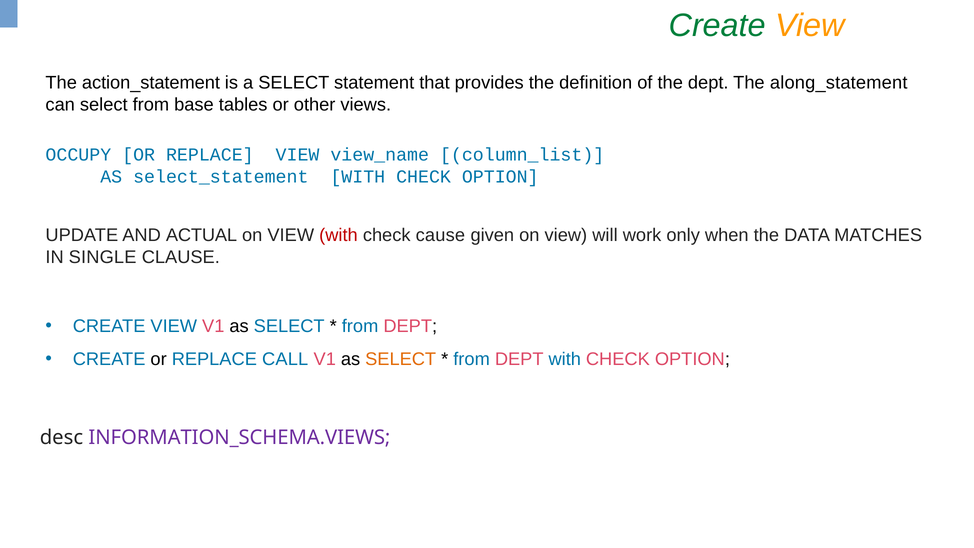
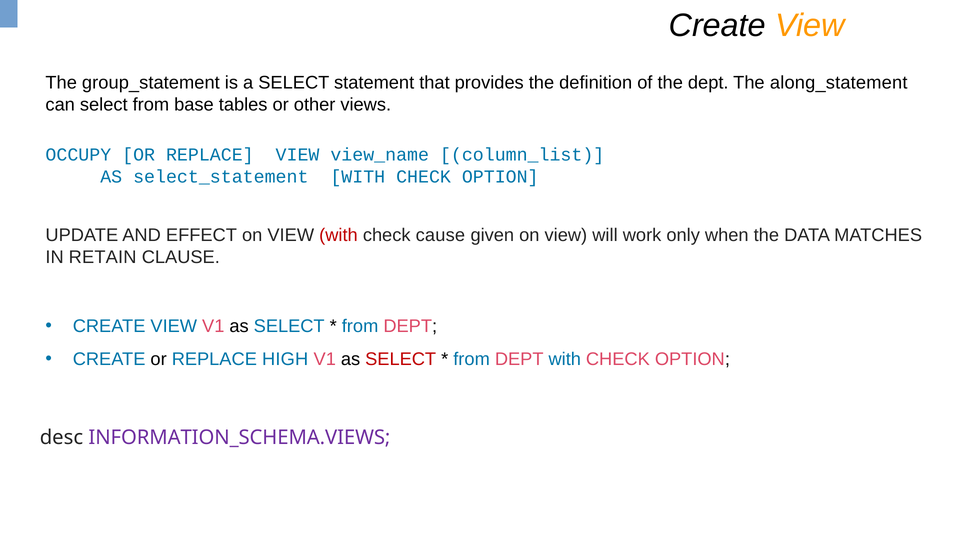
Create colour: green -> black (717, 25)
action_statement: action_statement -> group_statement (151, 83)
ACTUAL: ACTUAL -> EFFECT (201, 235)
SINGLE: SINGLE -> RETAIN (103, 257)
CALL: CALL -> HIGH (285, 359)
SELECT colour: orange -> red (401, 359)
